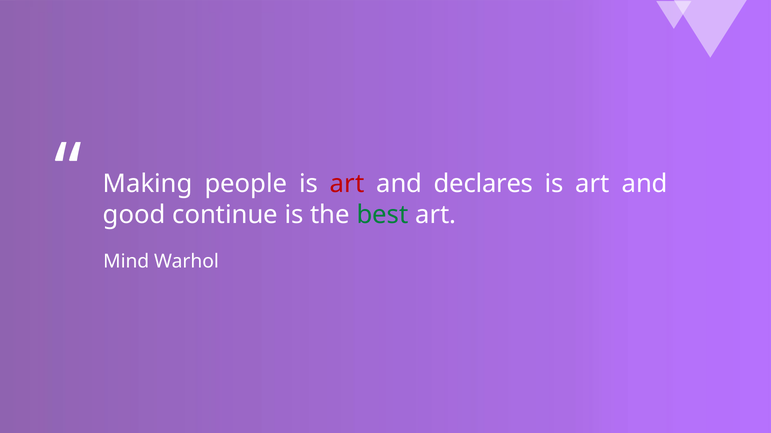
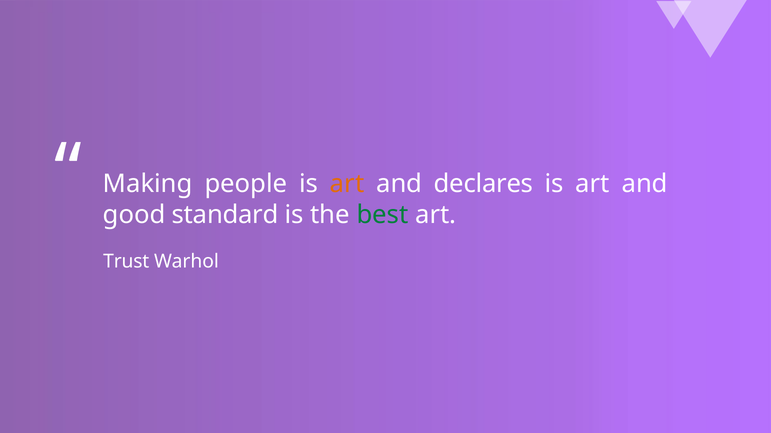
art colour: red -> orange (347, 184)
continue: continue -> standard (225, 215)
Mind: Mind -> Trust (126, 262)
